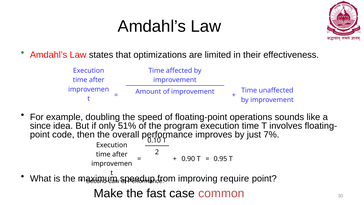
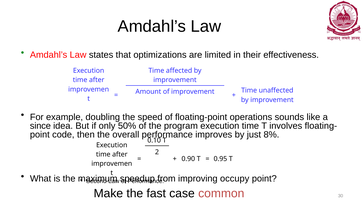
51%: 51% -> 50% (127, 126)
7%: 7% -> 8% (271, 134)
require: require -> occupy (235, 179)
